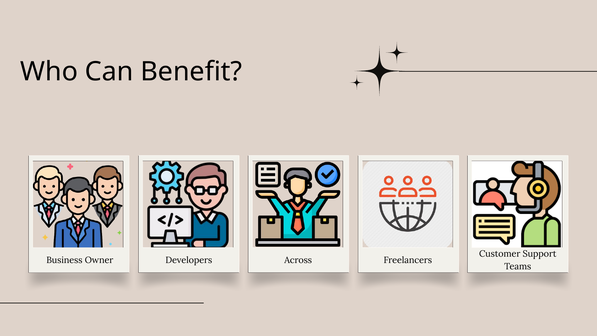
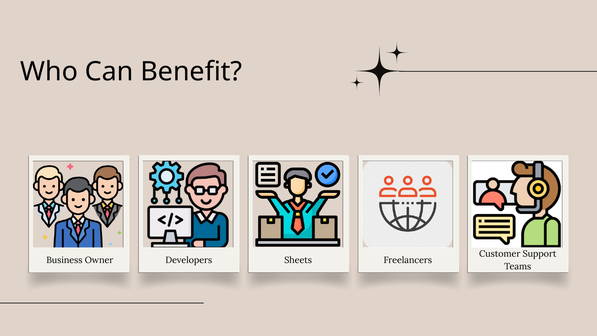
Across: Across -> Sheets (298, 260)
